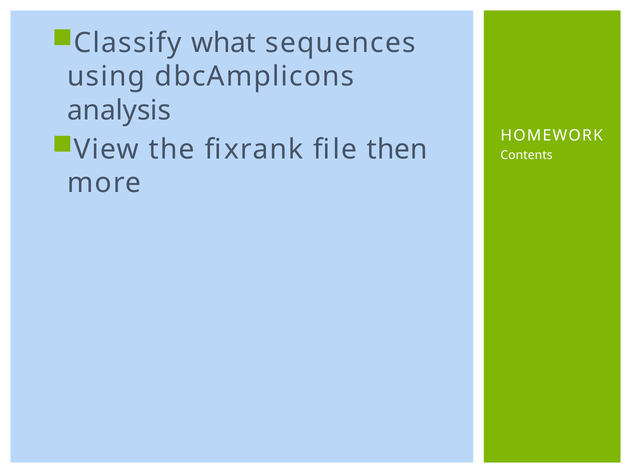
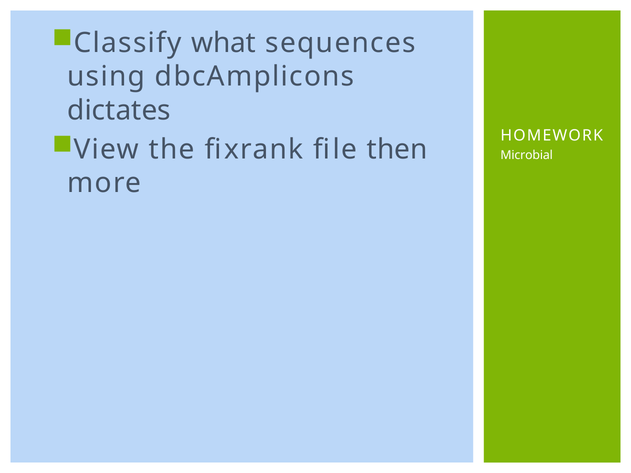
analysis: analysis -> dictates (119, 110)
Contents: Contents -> Microbial (527, 155)
